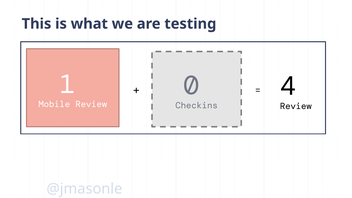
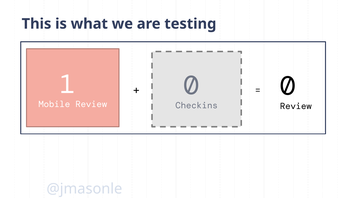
4: 4 -> 0 (288, 86)
